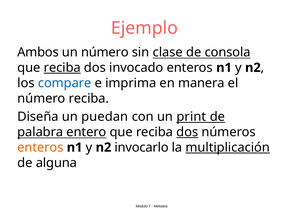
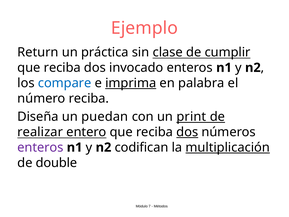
Ambos: Ambos -> Return (38, 52)
un número: número -> práctica (105, 52)
consola: consola -> cumplir (228, 52)
reciba underline: present -> none (62, 68)
imprima underline: none -> present (131, 83)
manera: manera -> palabra (201, 83)
palabra: palabra -> realizar (40, 132)
enteros colour: orange -> purple (40, 147)
invocarlo: invocarlo -> codifican (142, 147)
alguna: alguna -> double (56, 163)
